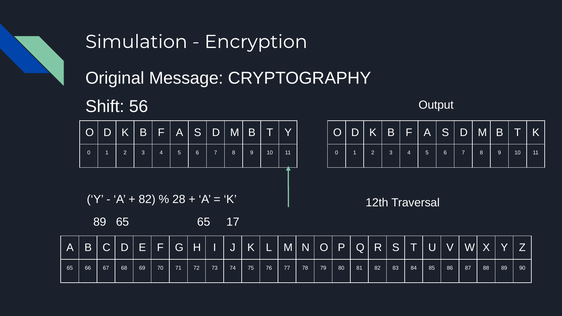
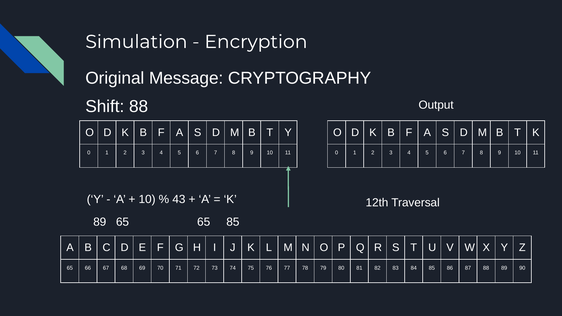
Shift 56: 56 -> 88 (139, 106)
82: 82 -> 10 (147, 199)
28: 28 -> 43 (179, 199)
65 17: 17 -> 85 (233, 222)
